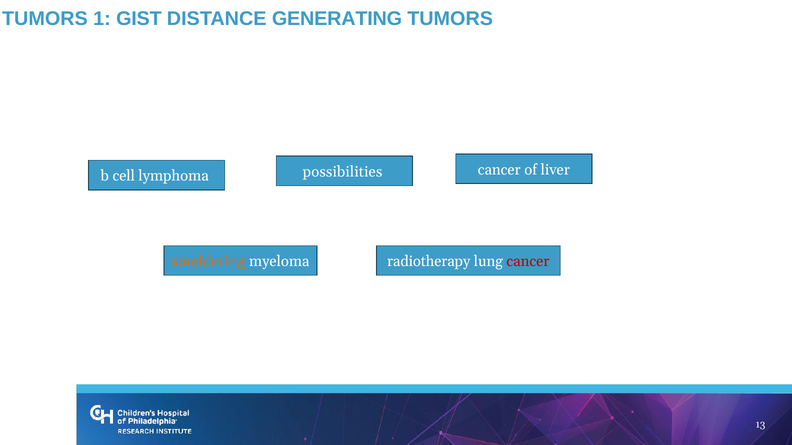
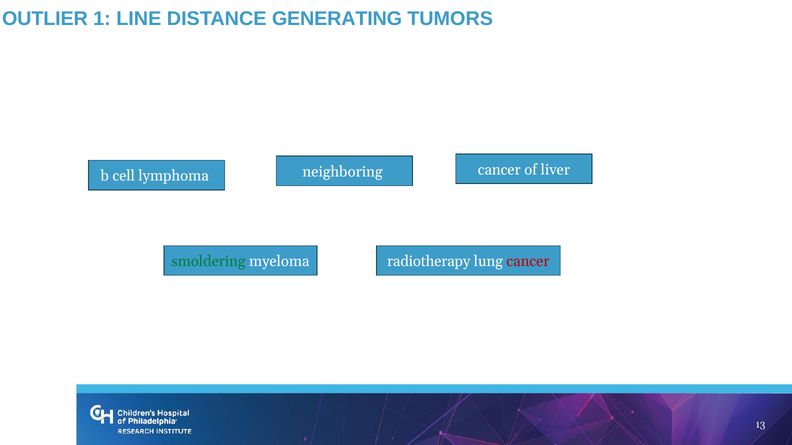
TUMORS: TUMORS -> OUTLIER (45, 19)
GIST: GIST -> LINE (139, 19)
possibilities: possibilities -> neighboring (343, 172)
smoldering colour: orange -> green (208, 262)
